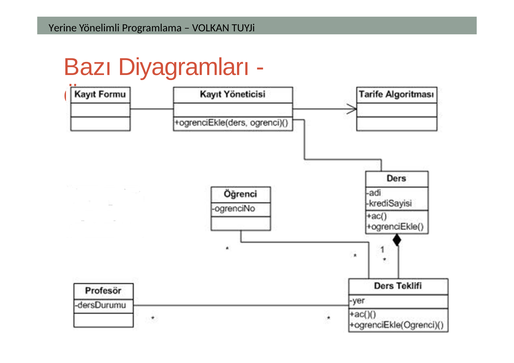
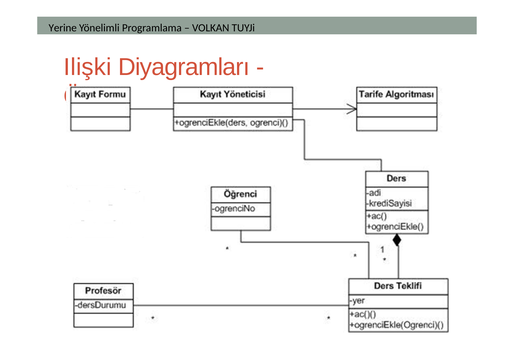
Bazı: Bazı -> Ilişki (88, 67)
